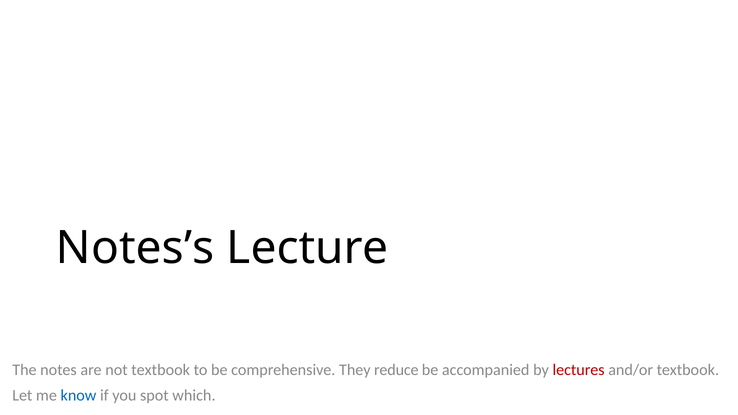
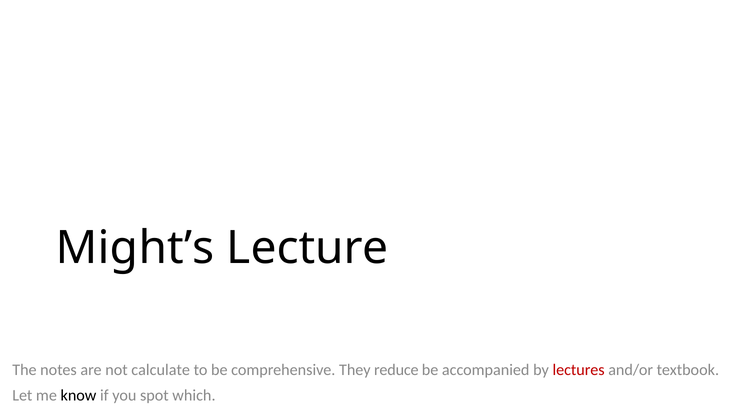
Notes’s: Notes’s -> Might’s (135, 248)
not textbook: textbook -> calculate (161, 370)
know colour: blue -> black (78, 395)
